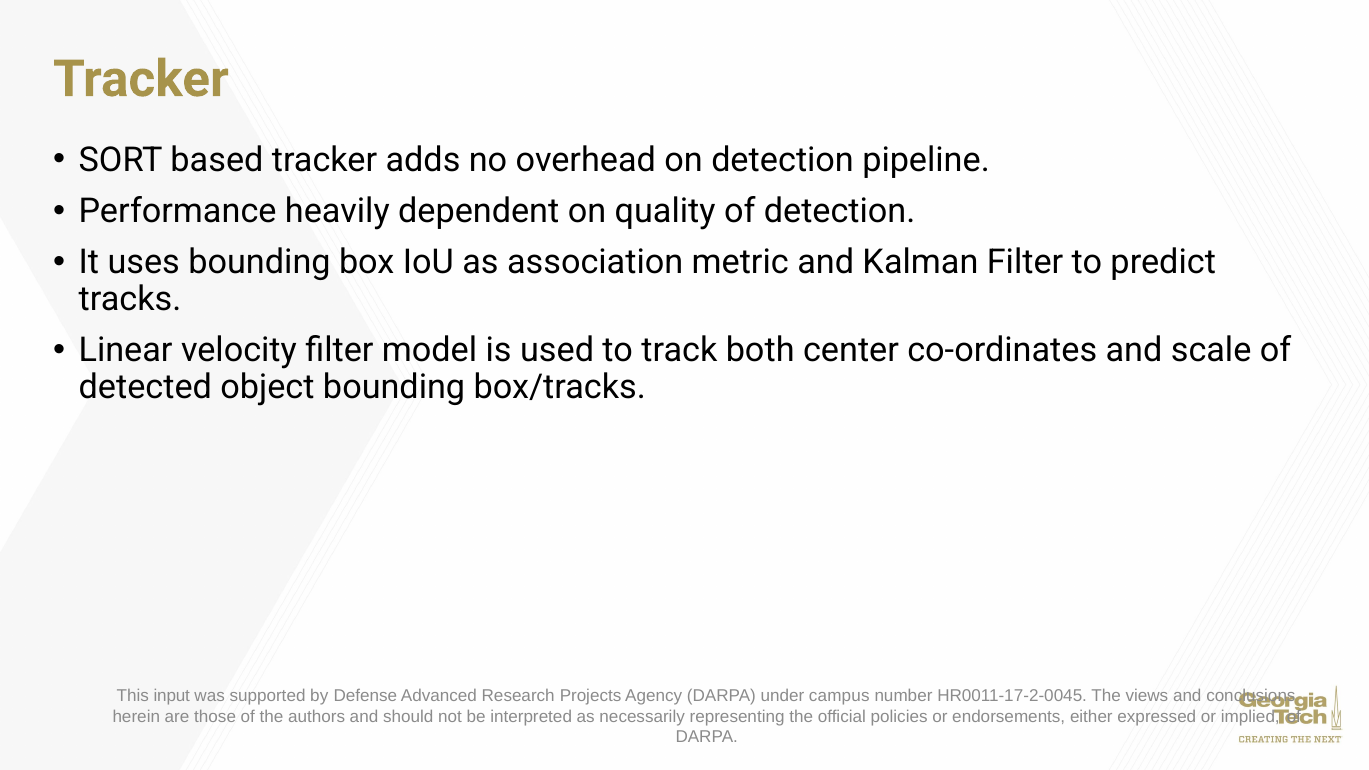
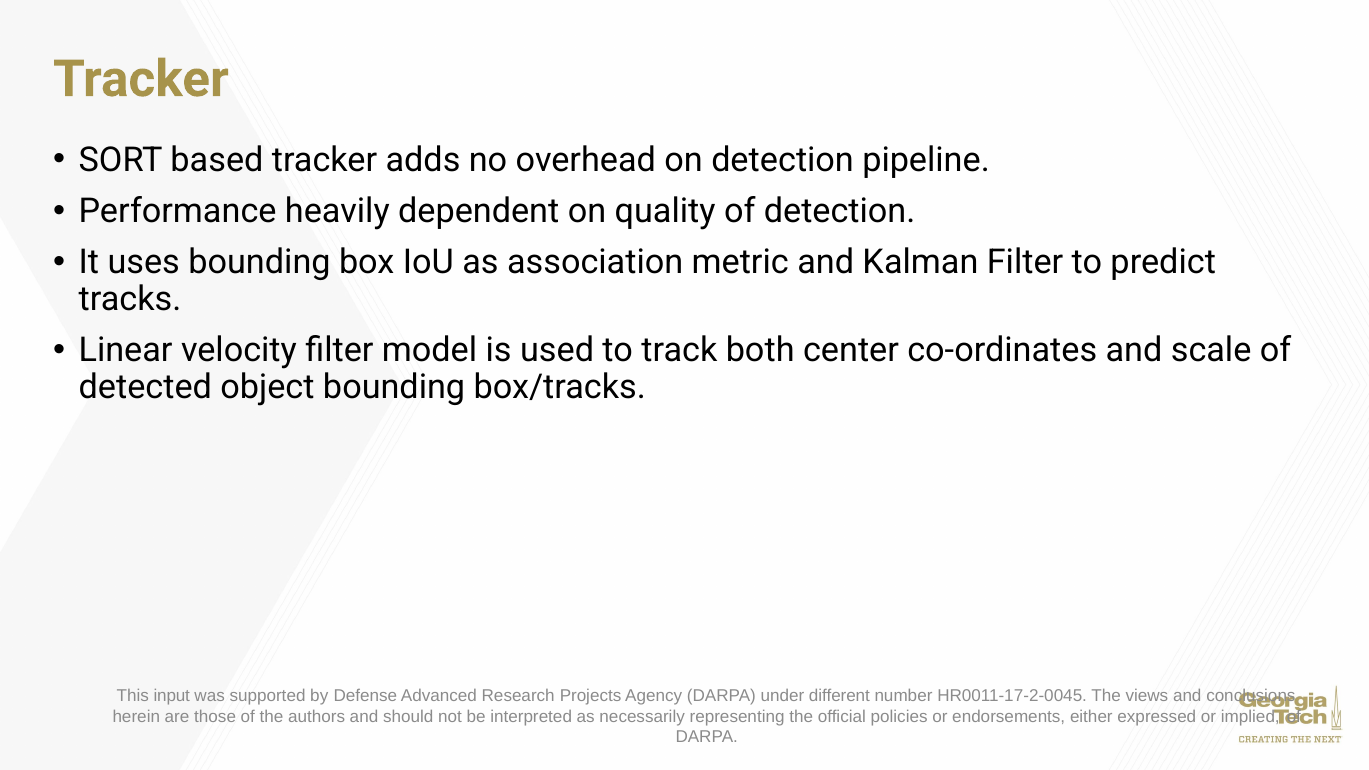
campus: campus -> different (839, 696)
